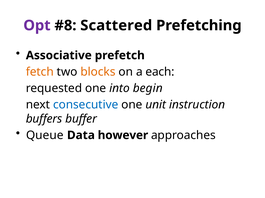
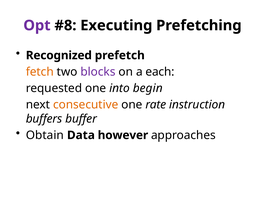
Scattered: Scattered -> Executing (116, 26)
Associative: Associative -> Recognized (59, 56)
blocks colour: orange -> purple (98, 72)
consecutive colour: blue -> orange (86, 105)
unit: unit -> rate (156, 105)
Queue: Queue -> Obtain (45, 136)
